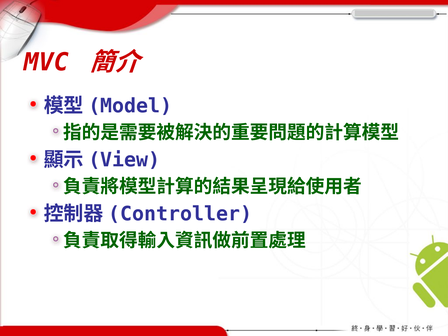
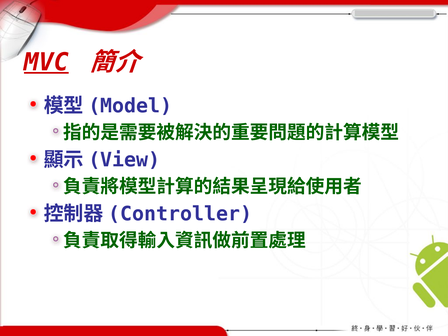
MVC underline: none -> present (46, 62)
